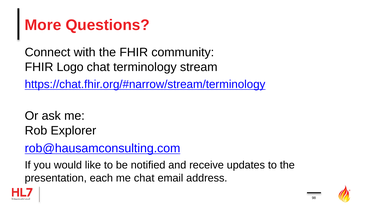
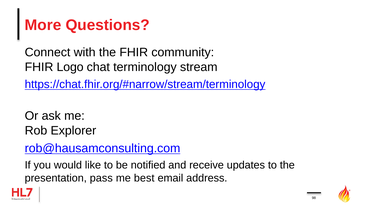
each: each -> pass (101, 178)
me chat: chat -> best (144, 178)
